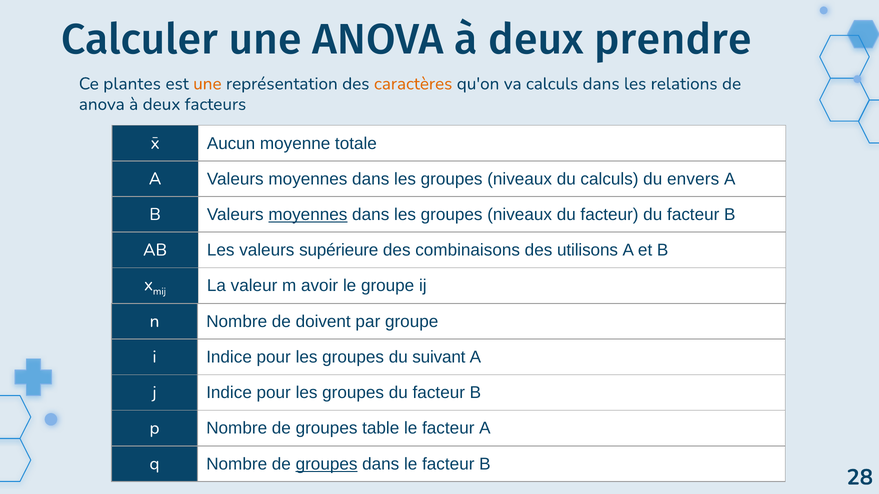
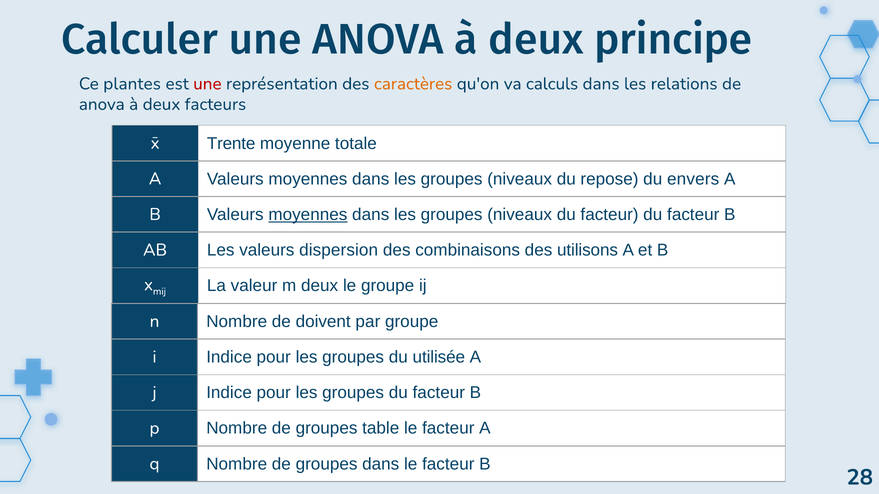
prendre: prendre -> principe (673, 40)
une colour: orange -> red (207, 84)
Aucun: Aucun -> Trente (231, 144)
du calculs: calculs -> repose (610, 179)
supérieure: supérieure -> dispersion (339, 250)
m avoir: avoir -> deux (320, 286)
suivant: suivant -> utilisée (439, 357)
groupes underline: present -> none (327, 464)
